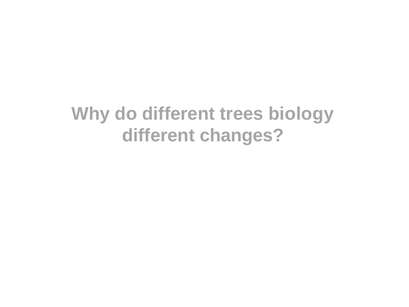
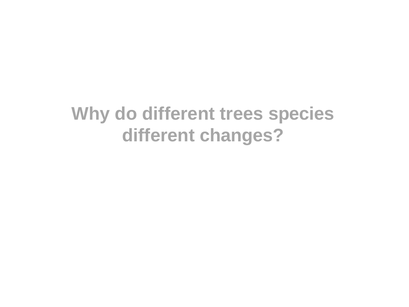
biology: biology -> species (301, 114)
